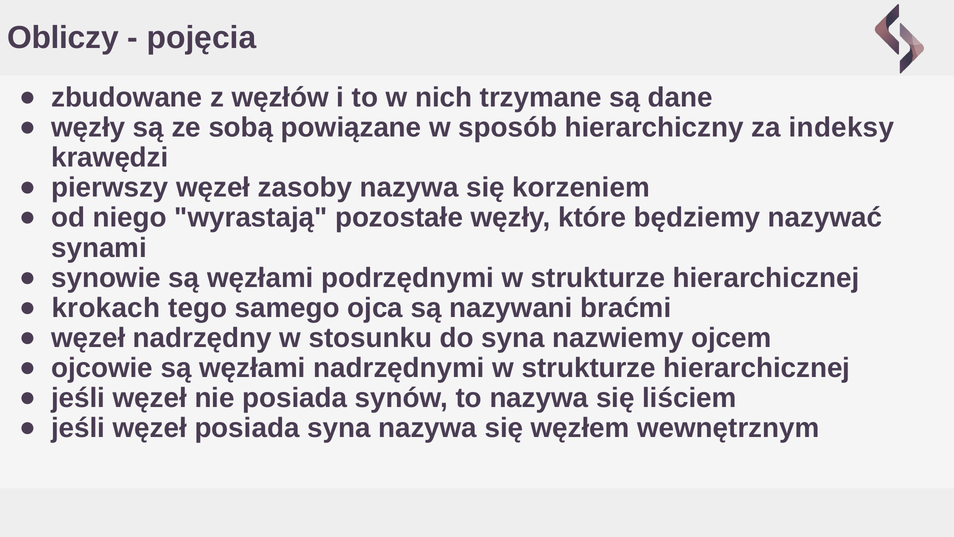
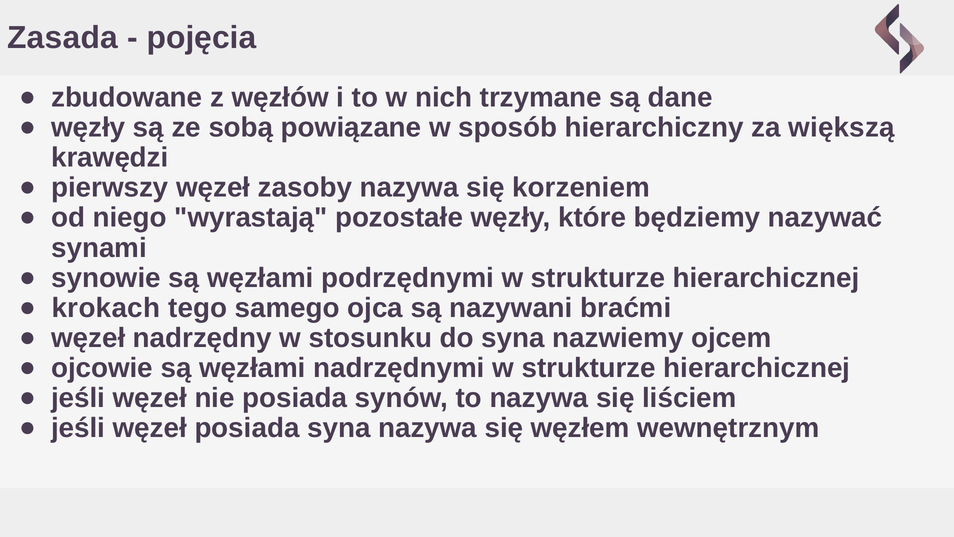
Obliczy: Obliczy -> Zasada (63, 37)
indeksy: indeksy -> większą (842, 127)
